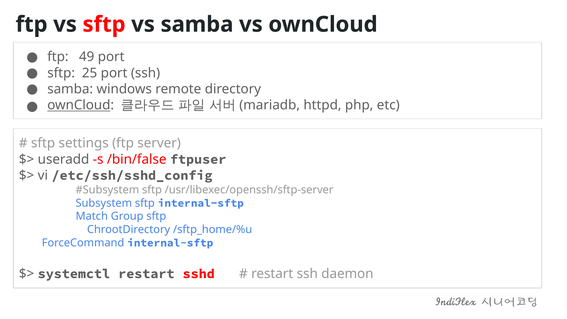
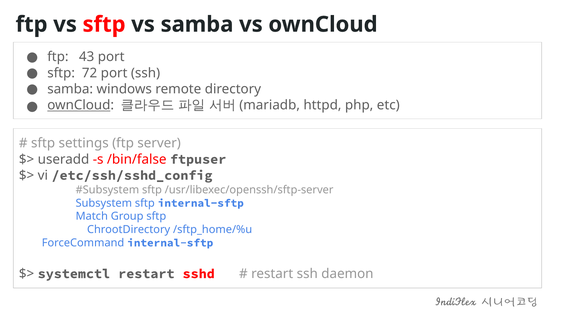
49: 49 -> 43 (87, 57)
25: 25 -> 72 (90, 73)
